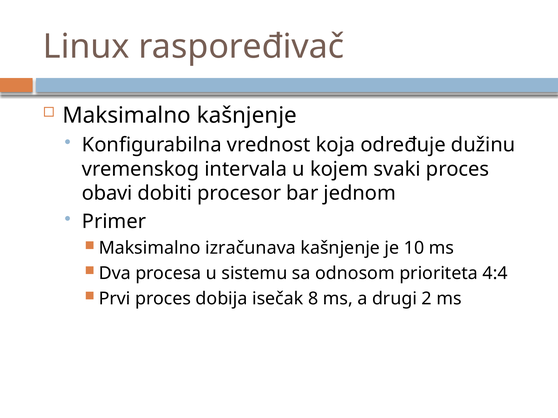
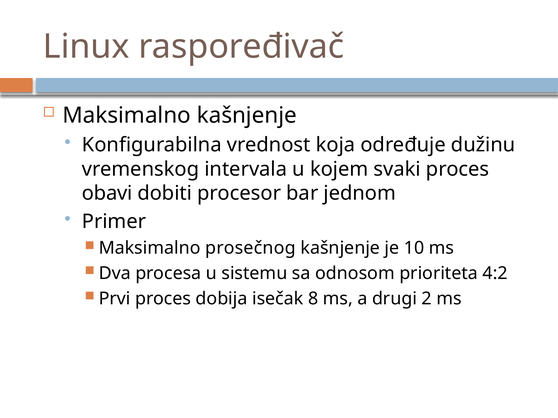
izračunava: izračunava -> prosečnog (250, 248)
4:4: 4:4 -> 4:2 (495, 274)
